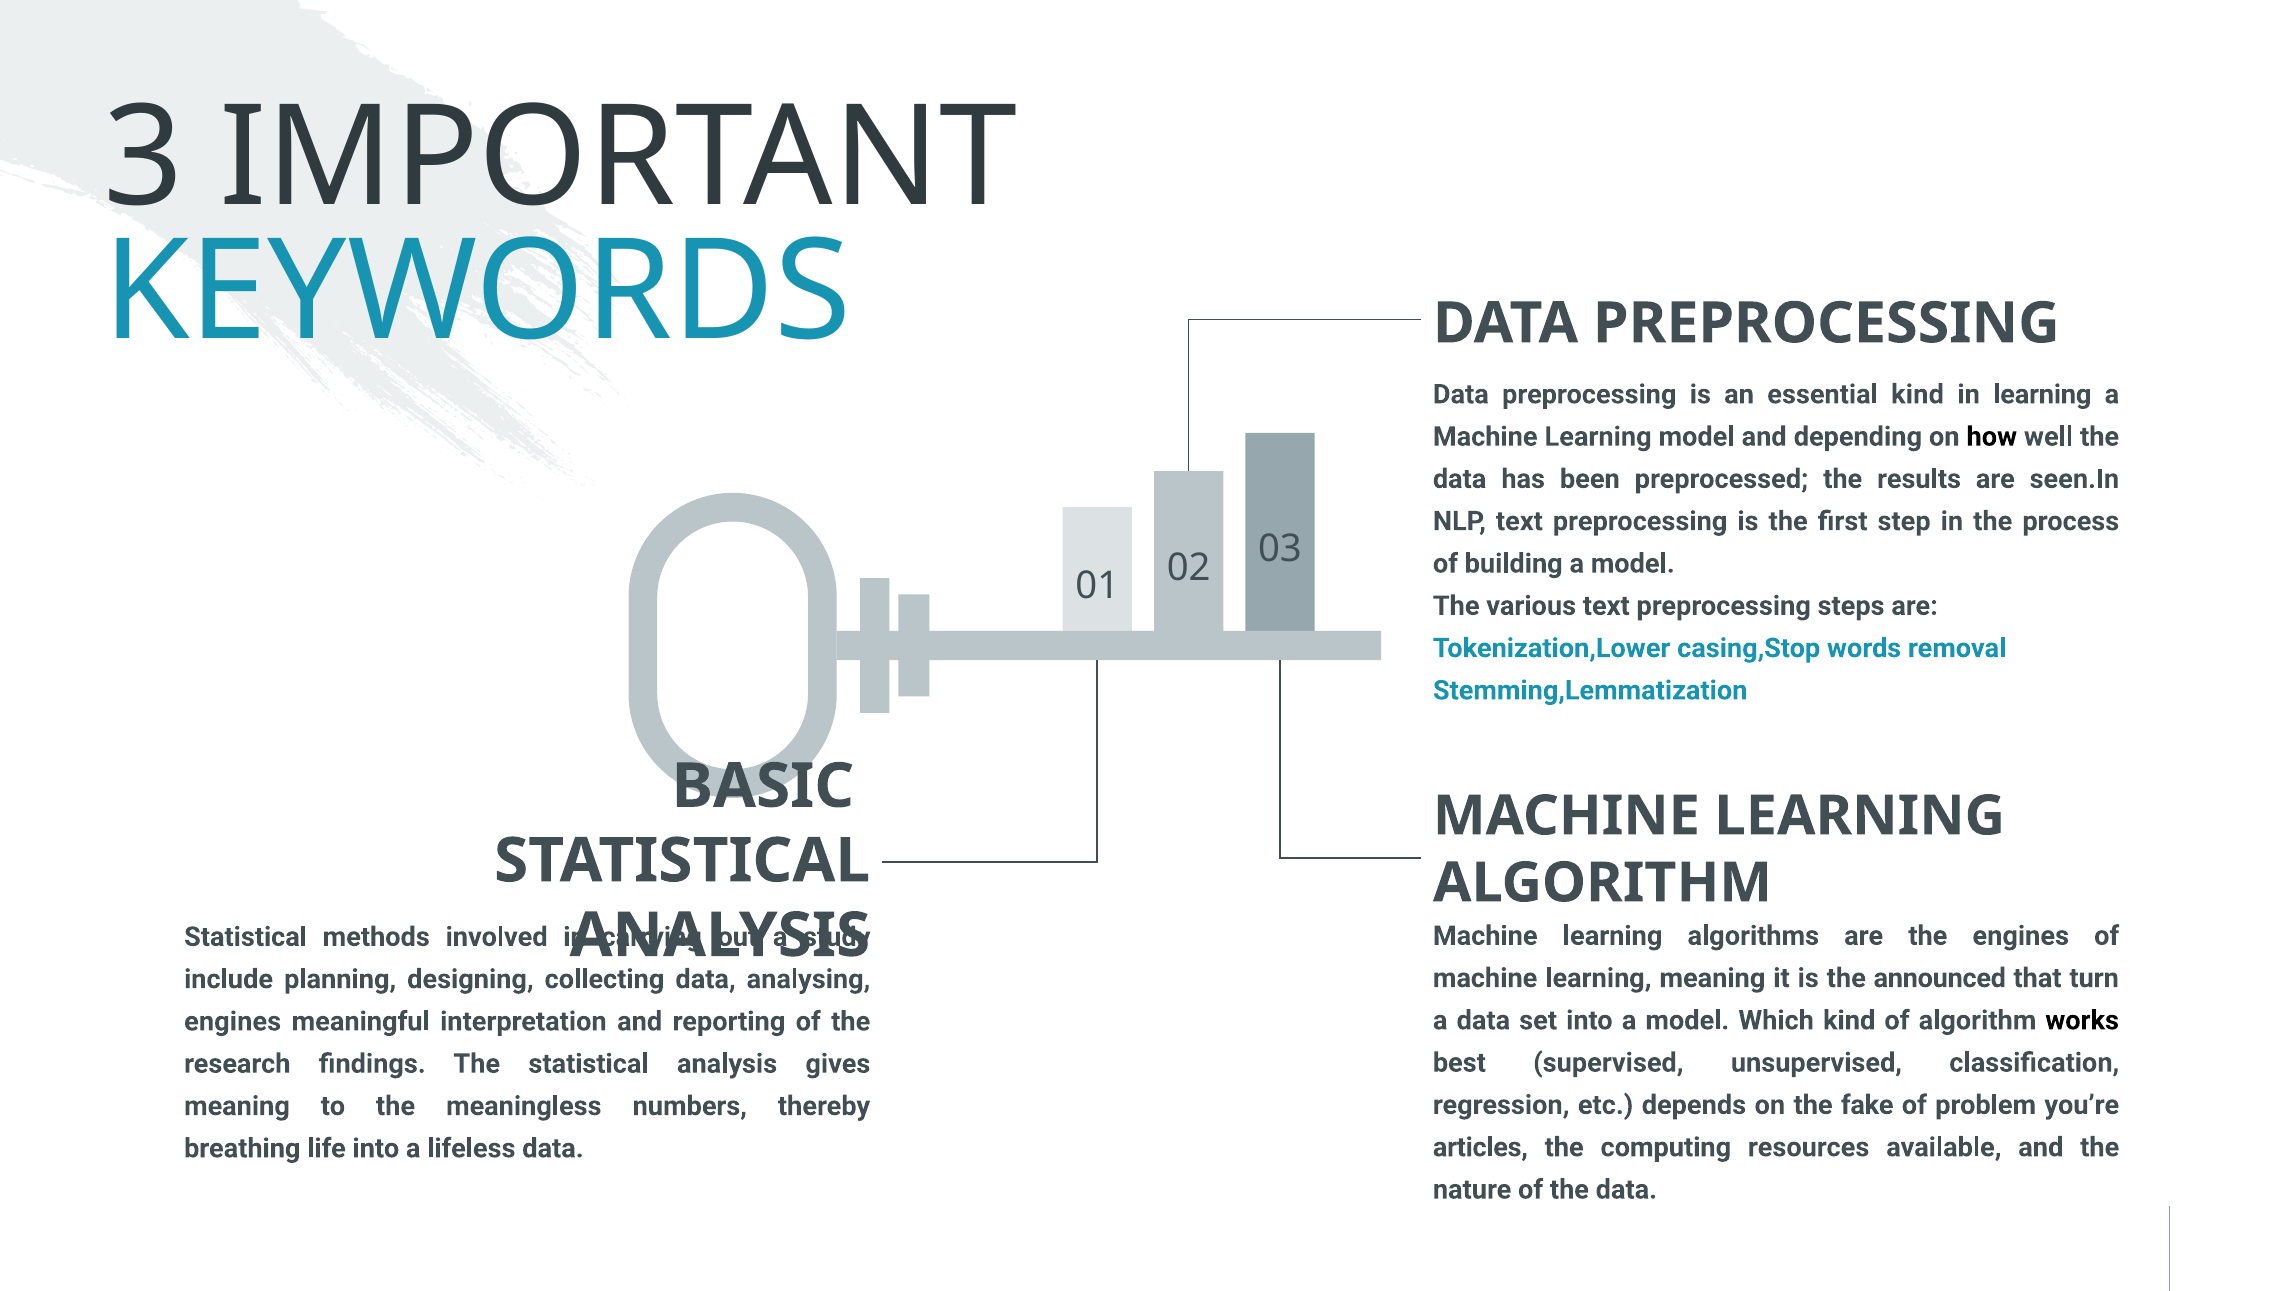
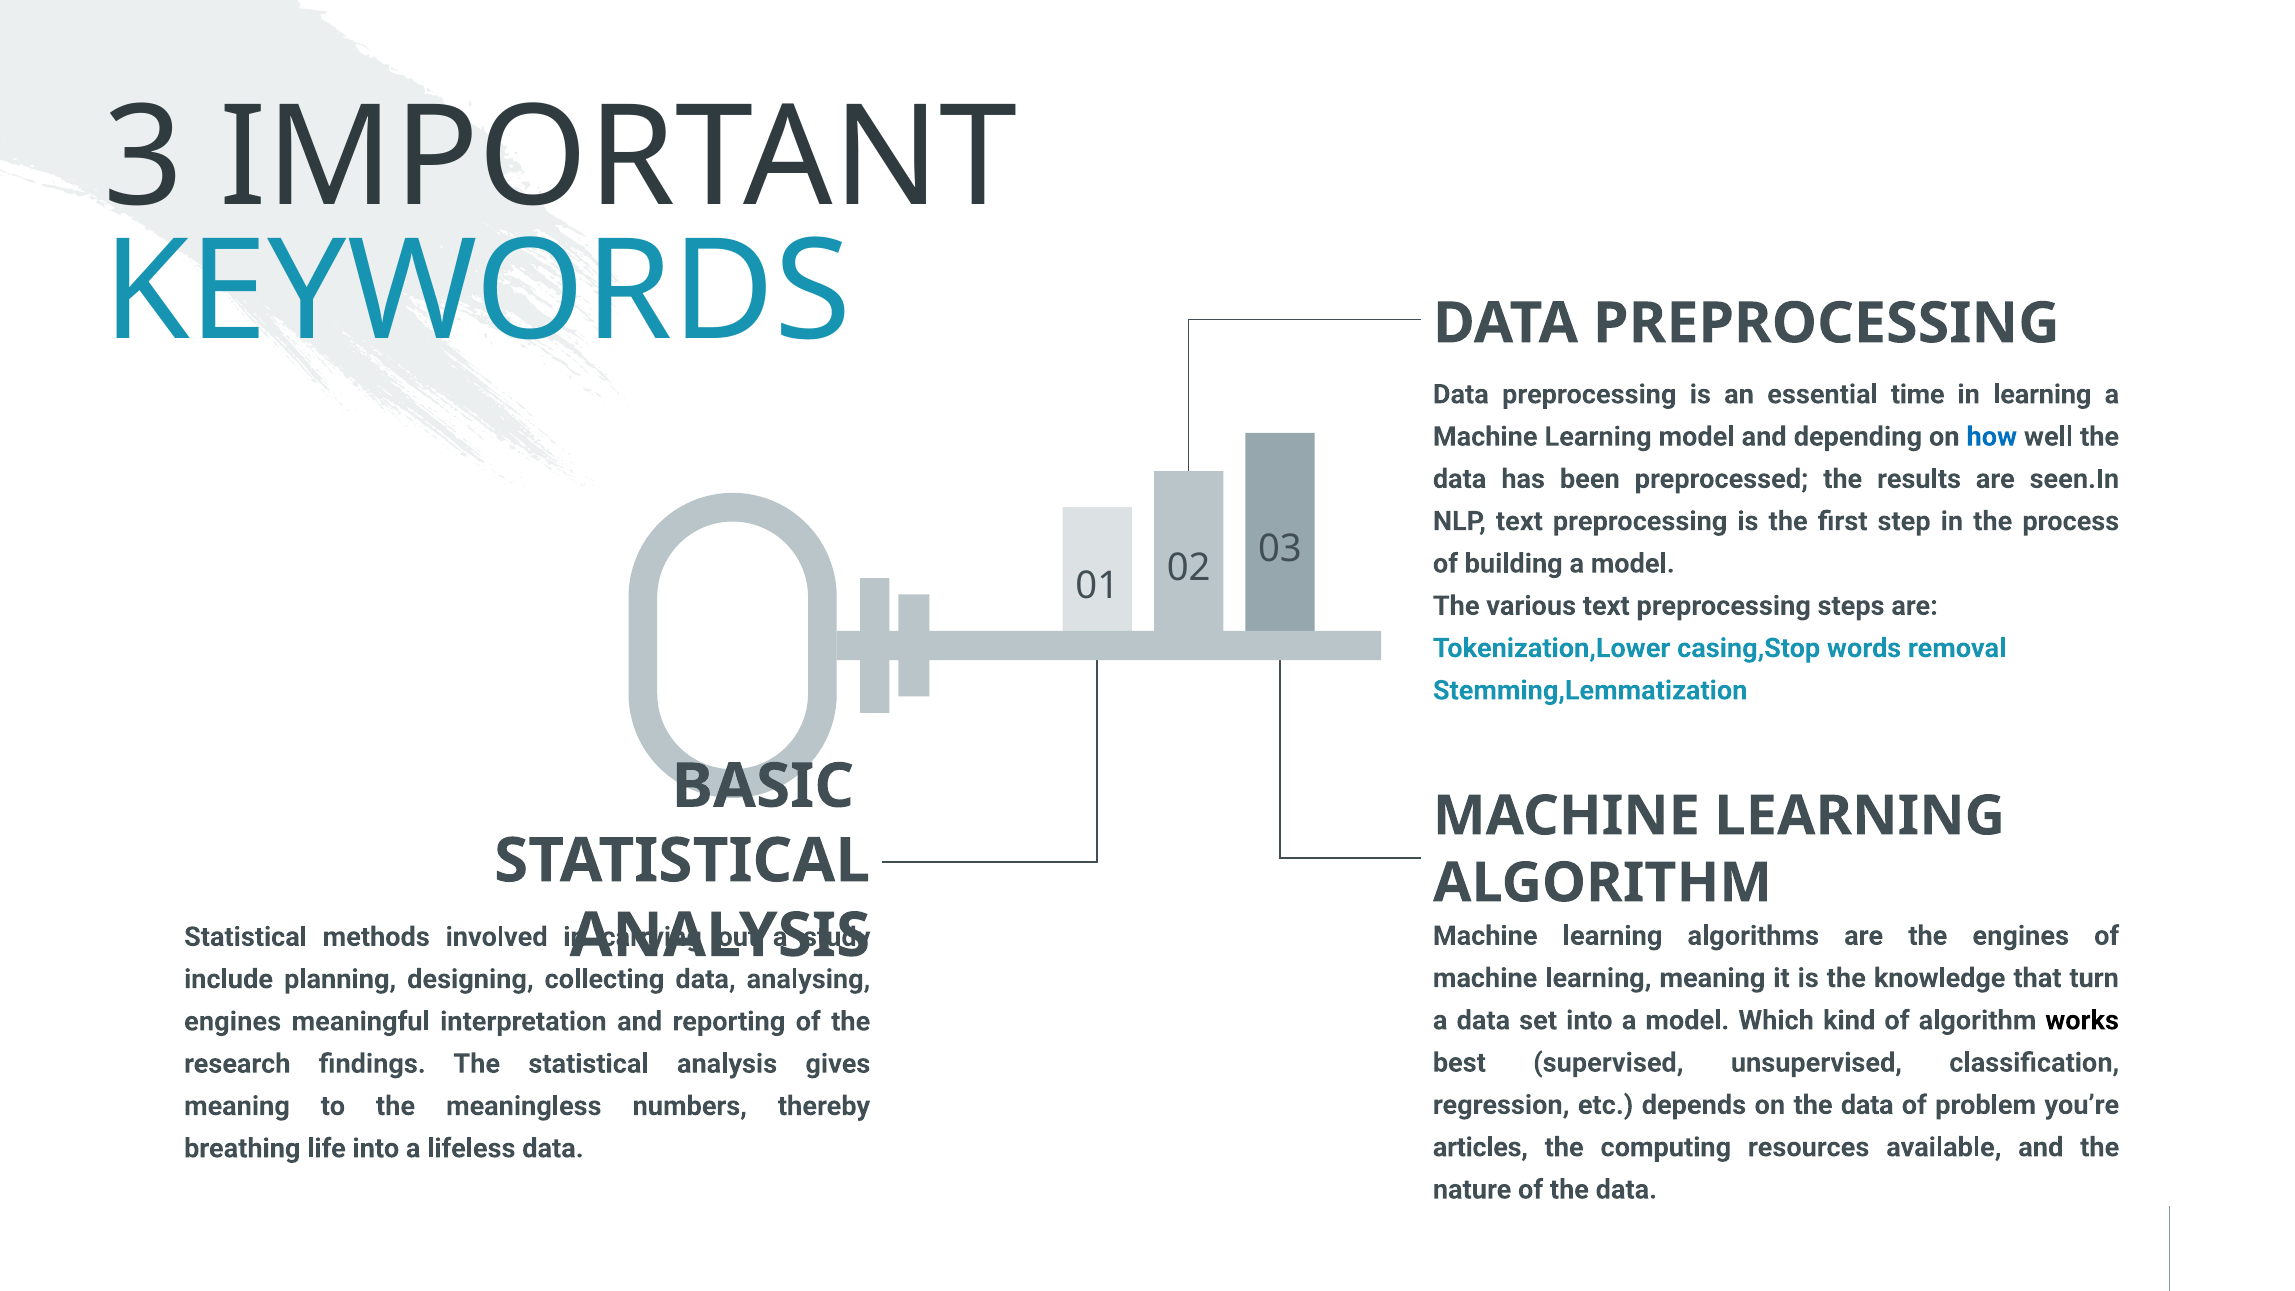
essential kind: kind -> time (1918, 394)
how colour: black -> blue (1992, 437)
announced: announced -> knowledge (1940, 978)
on the fake: fake -> data (1867, 1105)
